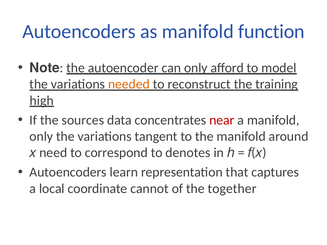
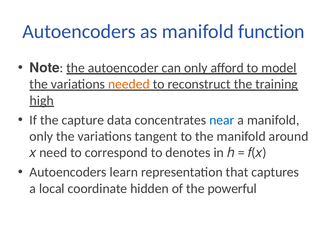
sources: sources -> capture (83, 120)
near colour: red -> blue (222, 120)
cannot: cannot -> hidden (150, 189)
together: together -> powerful (232, 189)
